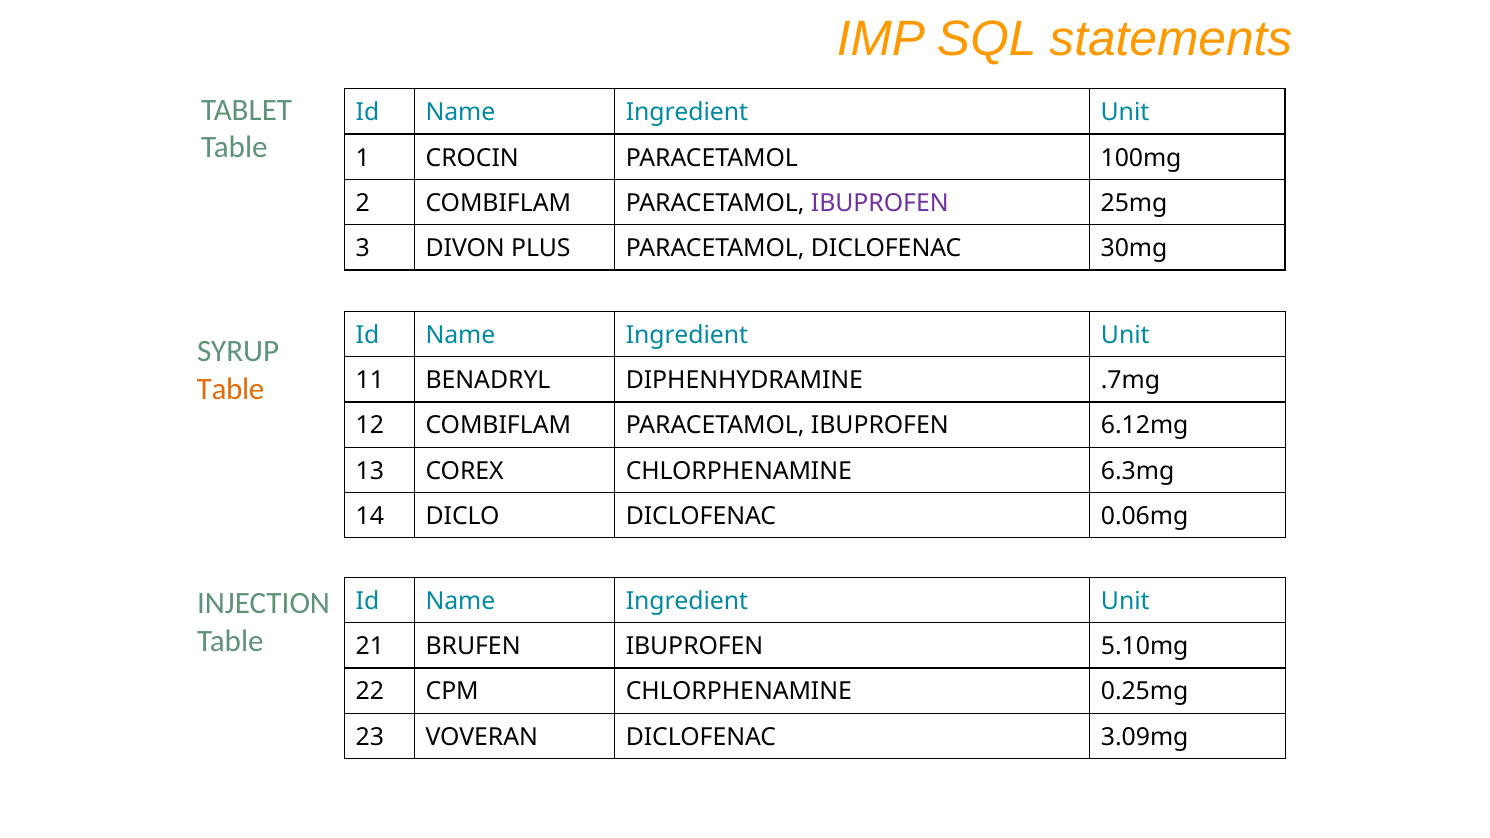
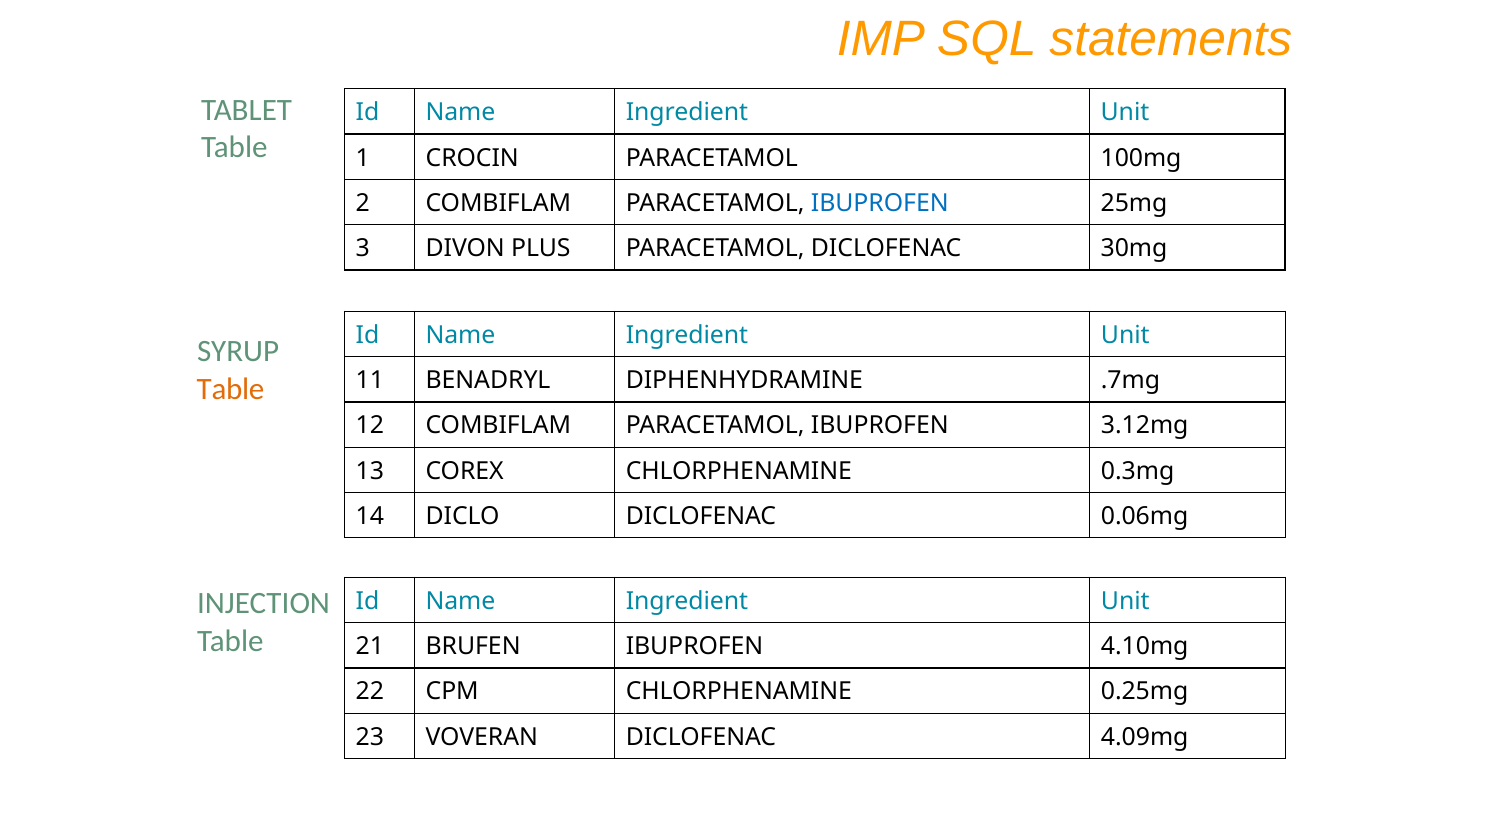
IBUPROFEN colour: purple -> blue (880, 203)
6.12mg: 6.12mg -> 3.12mg (1145, 426)
6.3mg: 6.3mg -> 0.3mg (1138, 471)
5.10mg: 5.10mg -> 4.10mg (1145, 647)
3.09mg: 3.09mg -> 4.09mg (1145, 737)
